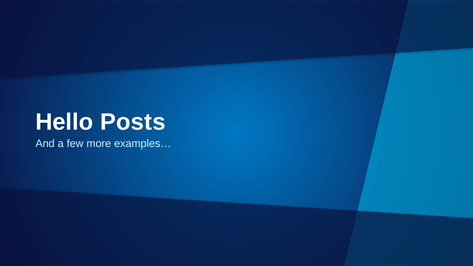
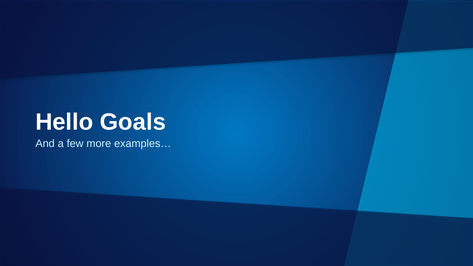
Posts: Posts -> Goals (133, 122)
